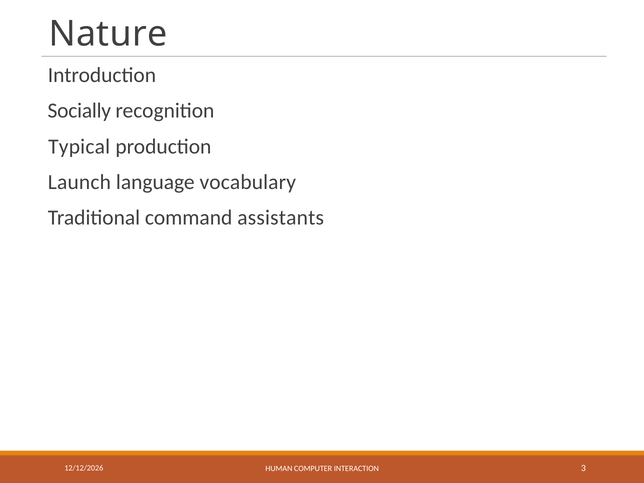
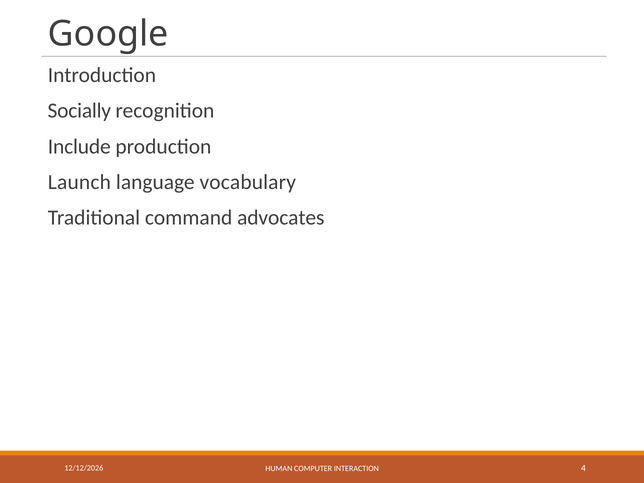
Nature: Nature -> Google (108, 34)
Typical: Typical -> Include (79, 146)
assistants: assistants -> advocates (281, 218)
3: 3 -> 4 (583, 468)
